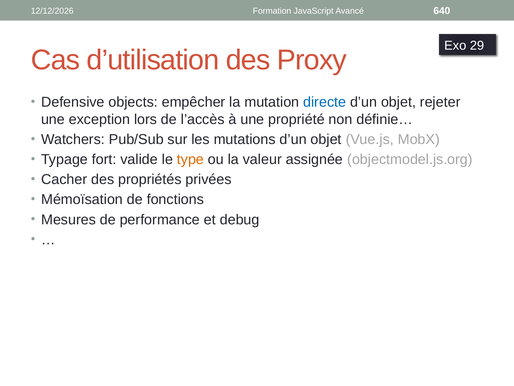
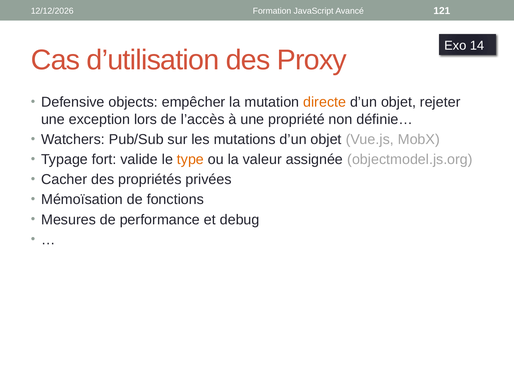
640: 640 -> 121 (442, 11)
29: 29 -> 14 (477, 45)
directe colour: blue -> orange (325, 102)
